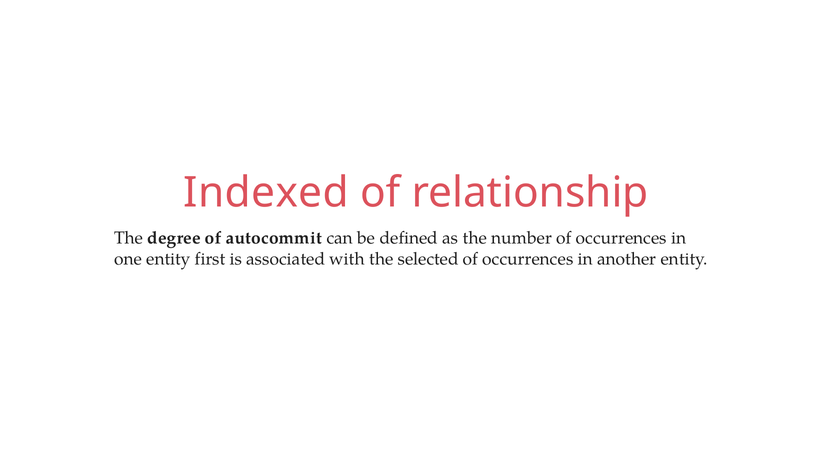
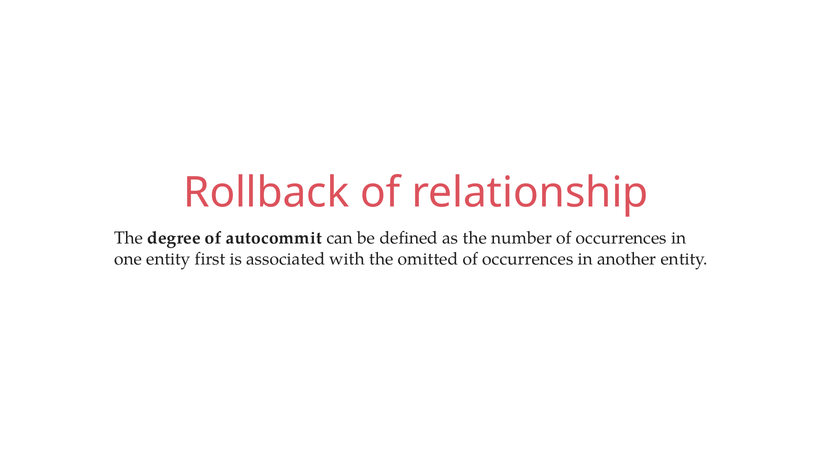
Indexed: Indexed -> Rollback (266, 193)
selected: selected -> omitted (428, 259)
